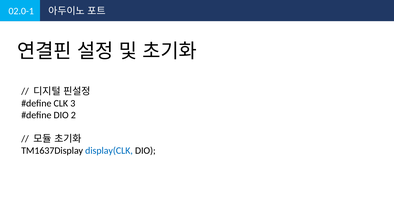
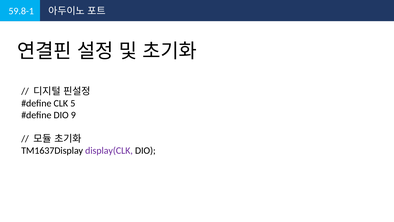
02.0-1: 02.0-1 -> 59.8-1 (21, 11)
3: 3 -> 5 (73, 103)
2: 2 -> 9 (73, 115)
display(CLK colour: blue -> purple (109, 150)
